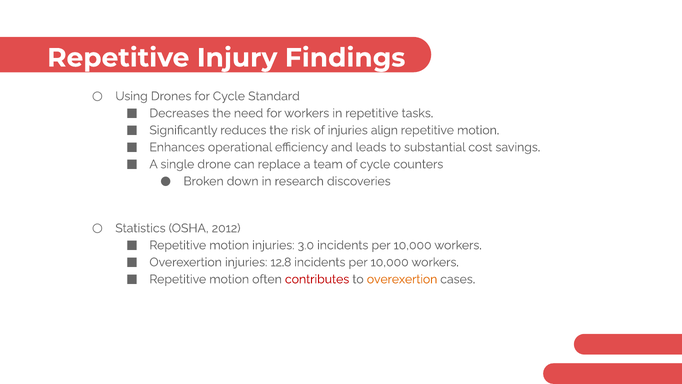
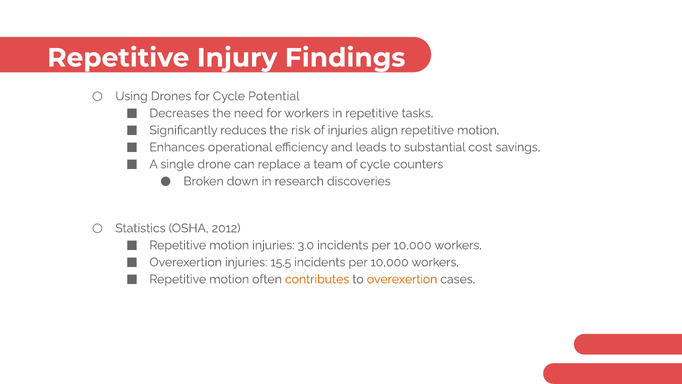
Standard: Standard -> Potential (274, 96)
12.8: 12.8 -> 15.5 (281, 262)
contributes colour: red -> orange (317, 279)
